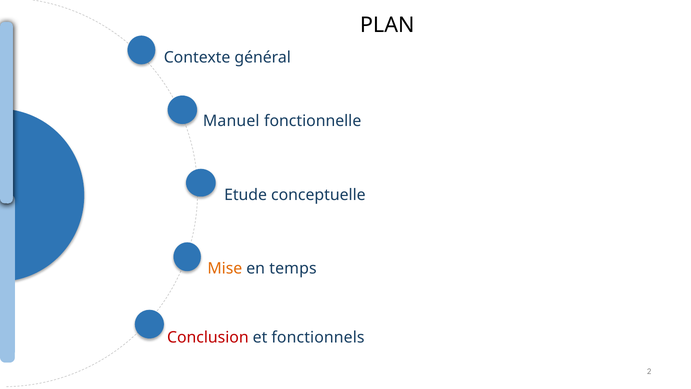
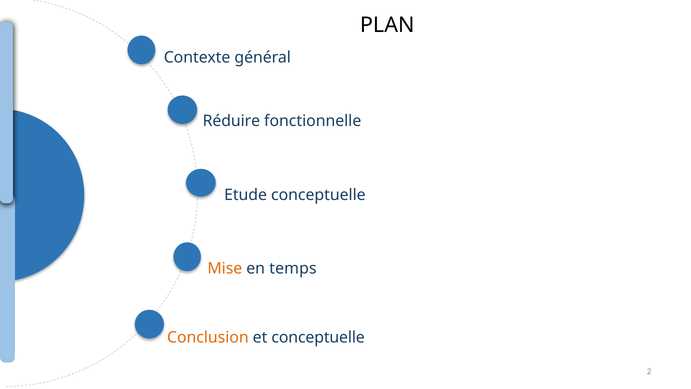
Manuel: Manuel -> Réduire (231, 121)
Conclusion colour: red -> orange (208, 337)
et fonctionnels: fonctionnels -> conceptuelle (318, 337)
